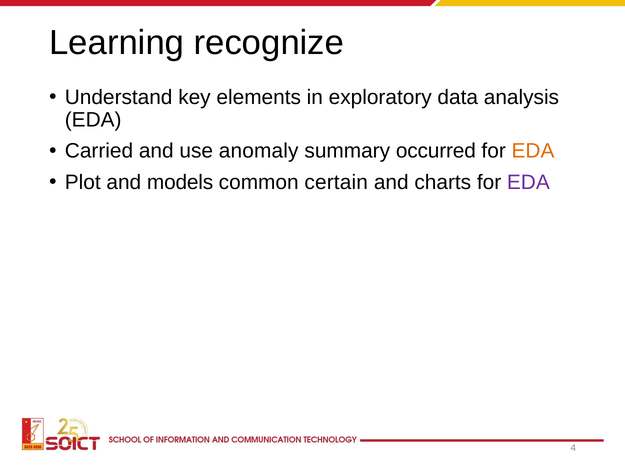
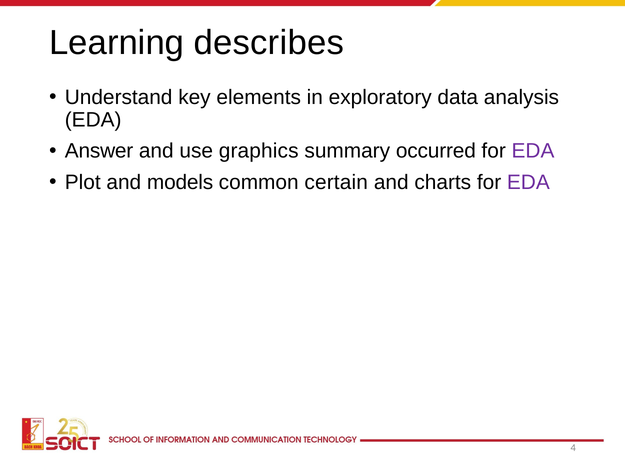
recognize: recognize -> describes (269, 43)
Carried: Carried -> Answer (99, 151)
anomaly: anomaly -> graphics (259, 151)
EDA colour: orange -> purple (533, 151)
